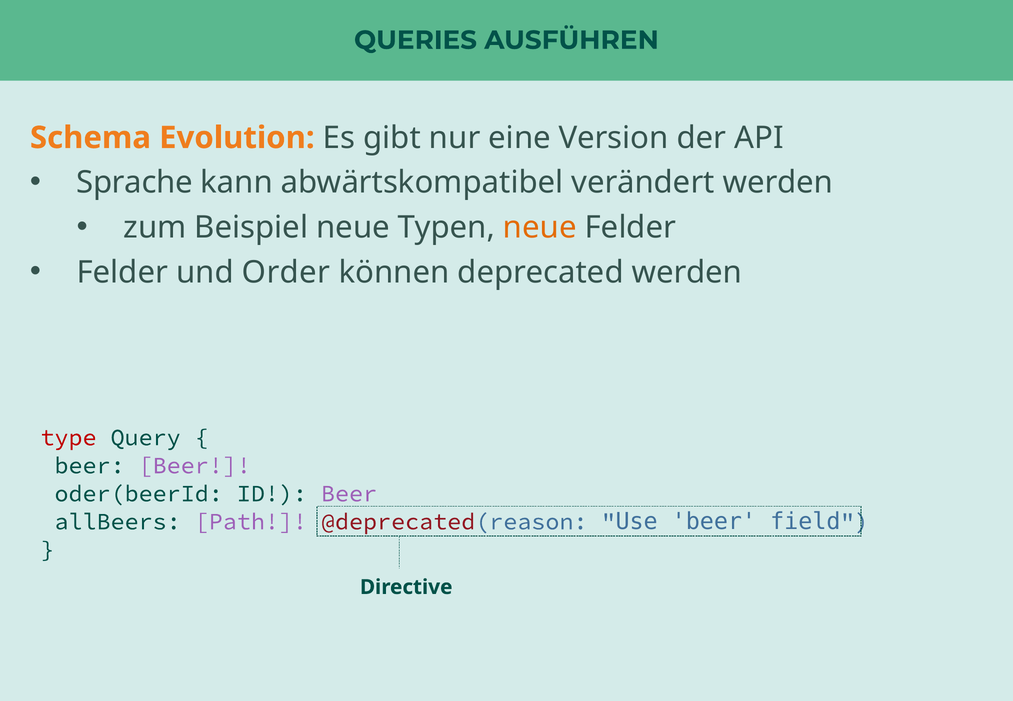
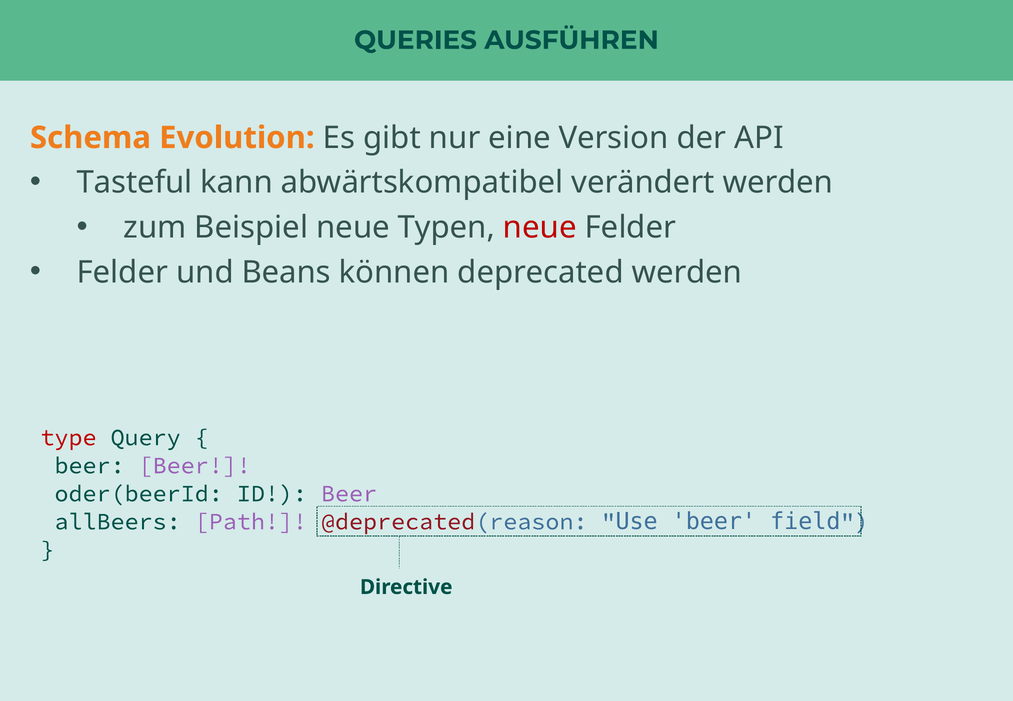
Sprache: Sprache -> Tasteful (134, 183)
neue colour: orange -> red (540, 228)
Order: Order -> Beans (286, 272)
